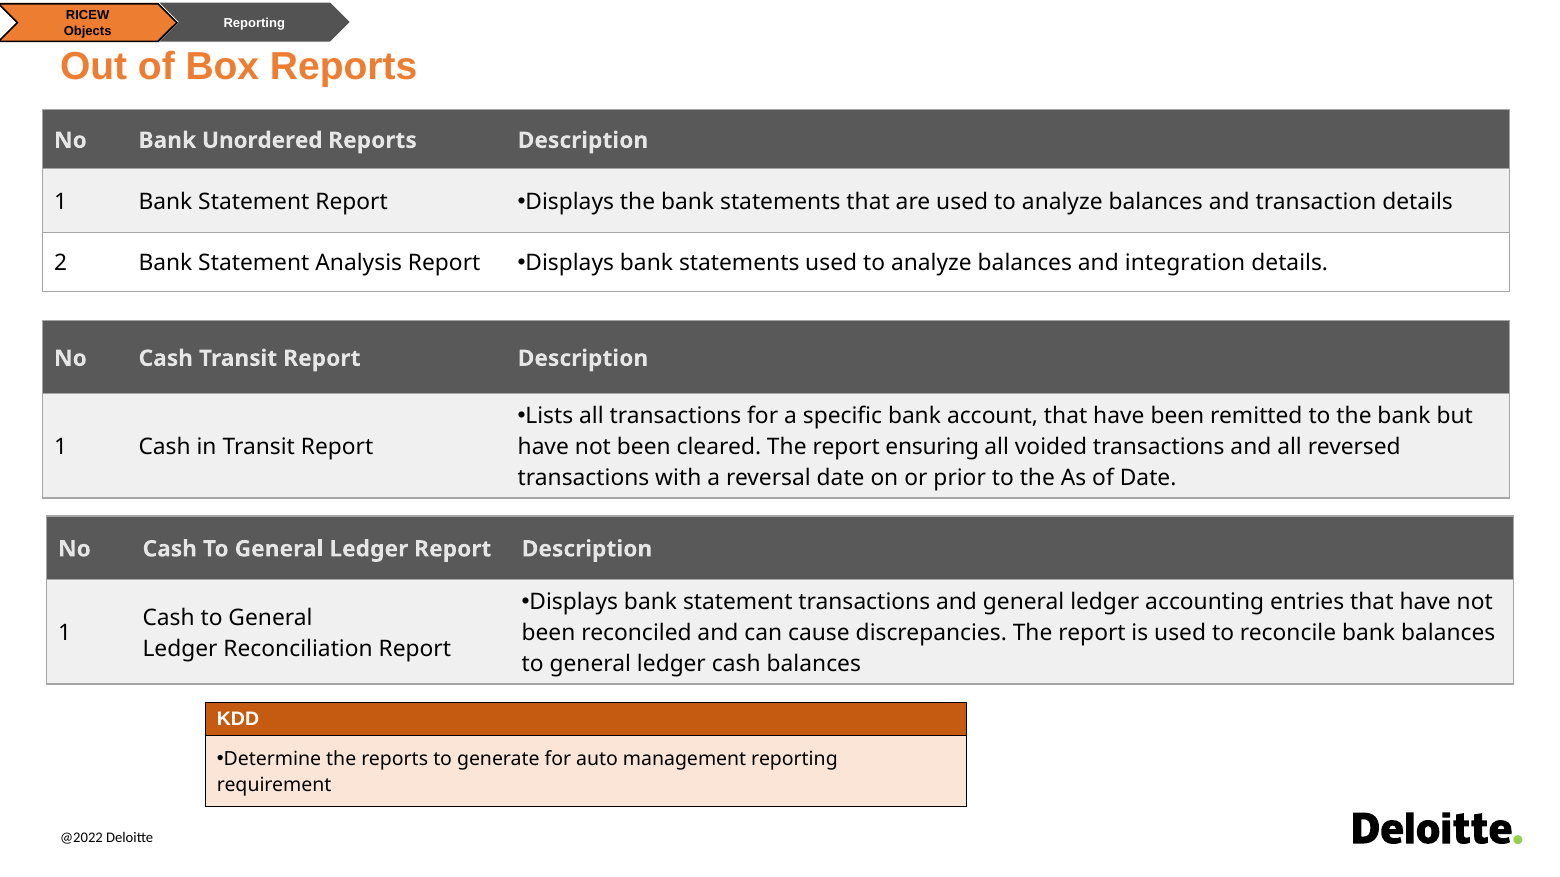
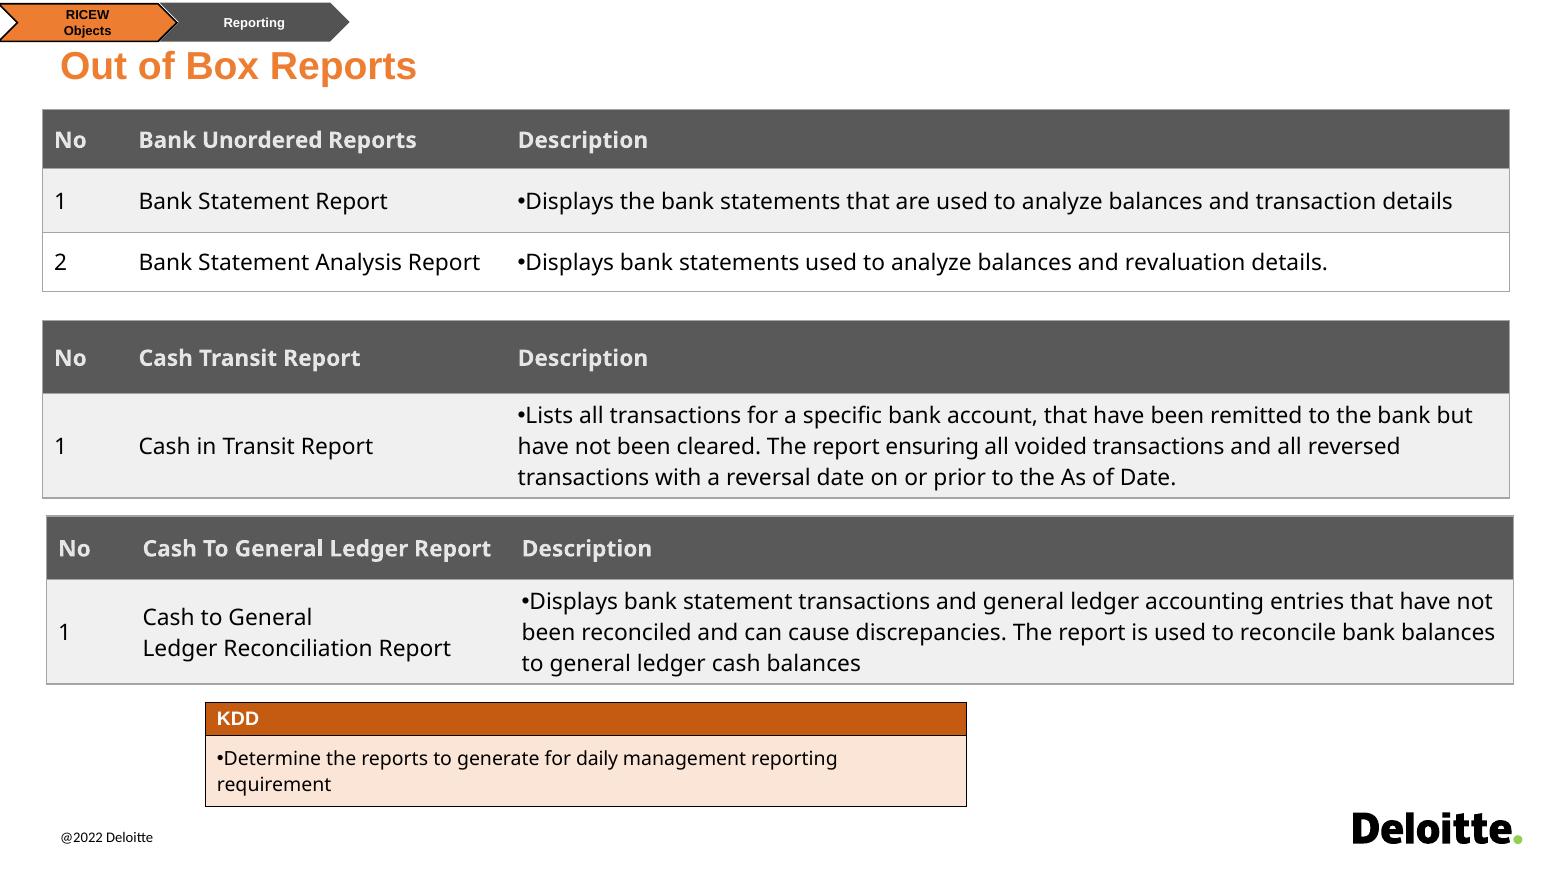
integration: integration -> revaluation (1185, 263)
auto: auto -> daily (597, 759)
